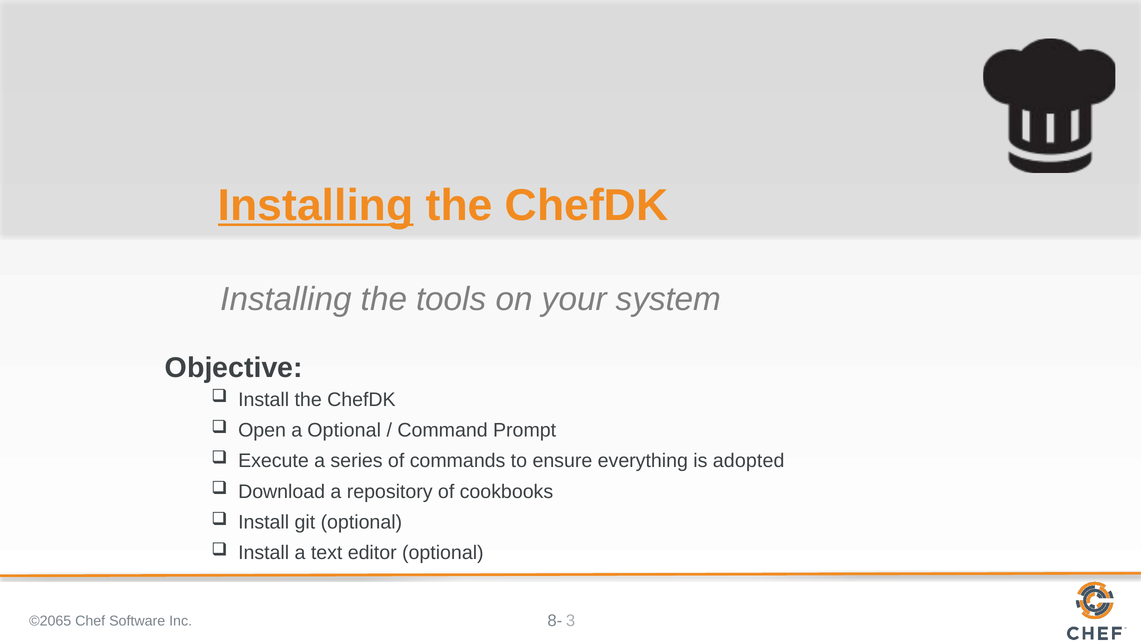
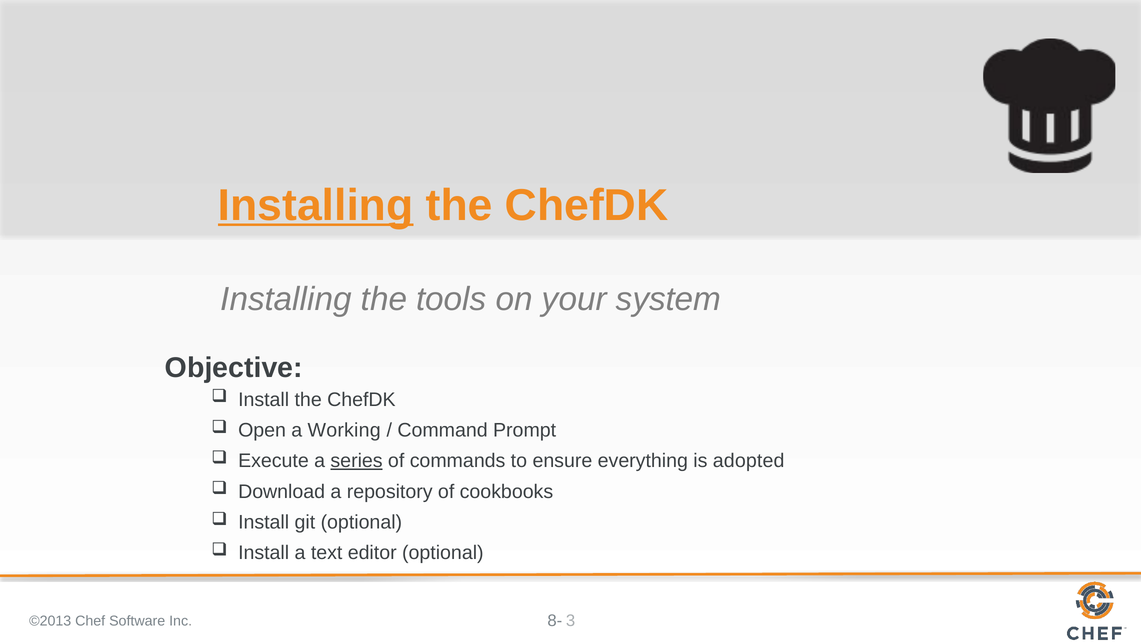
a Optional: Optional -> Working (344, 430)
series underline: none -> present (357, 461)
©2065: ©2065 -> ©2013 (50, 621)
